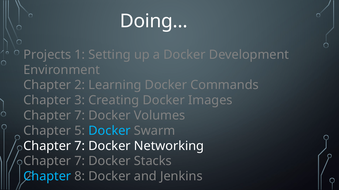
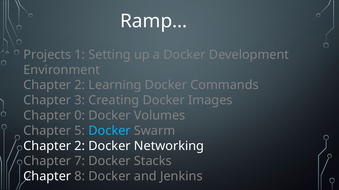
Doing…: Doing… -> Ramp… (154, 21)
7: 7 -> 0 (80, 116)
7: 7 -> 2 (80, 146)
Chapter colour: light blue -> white (47, 177)
